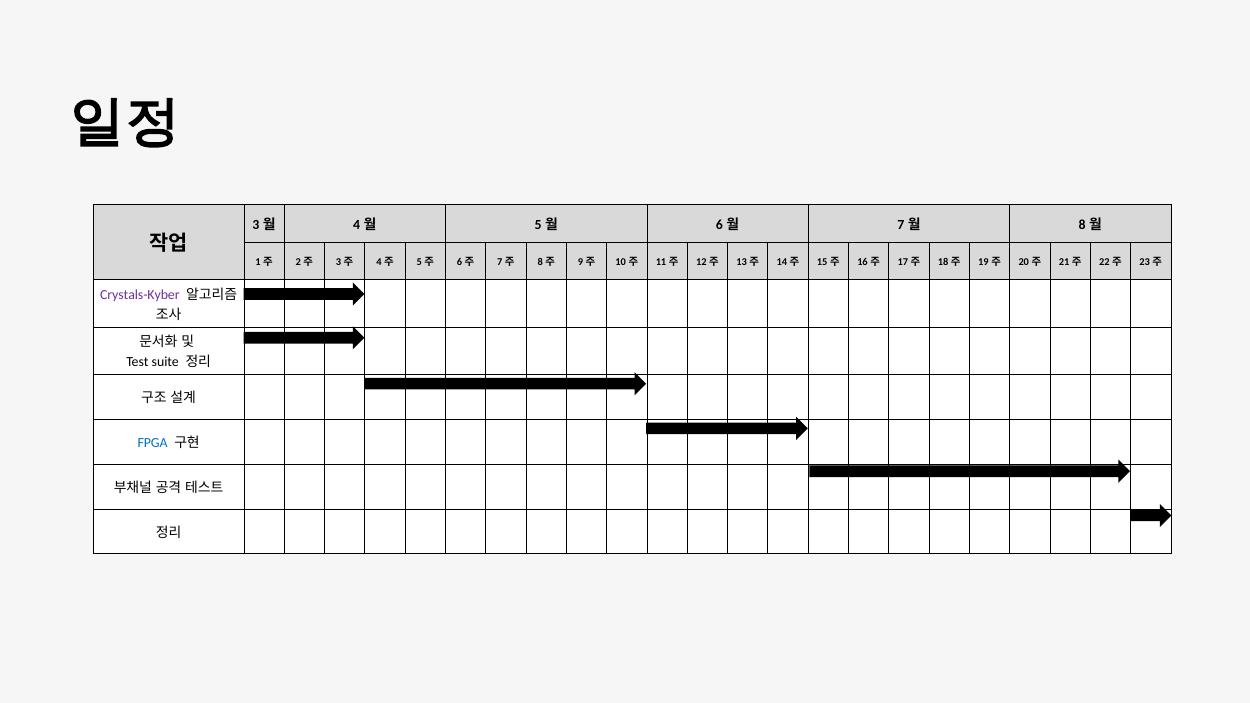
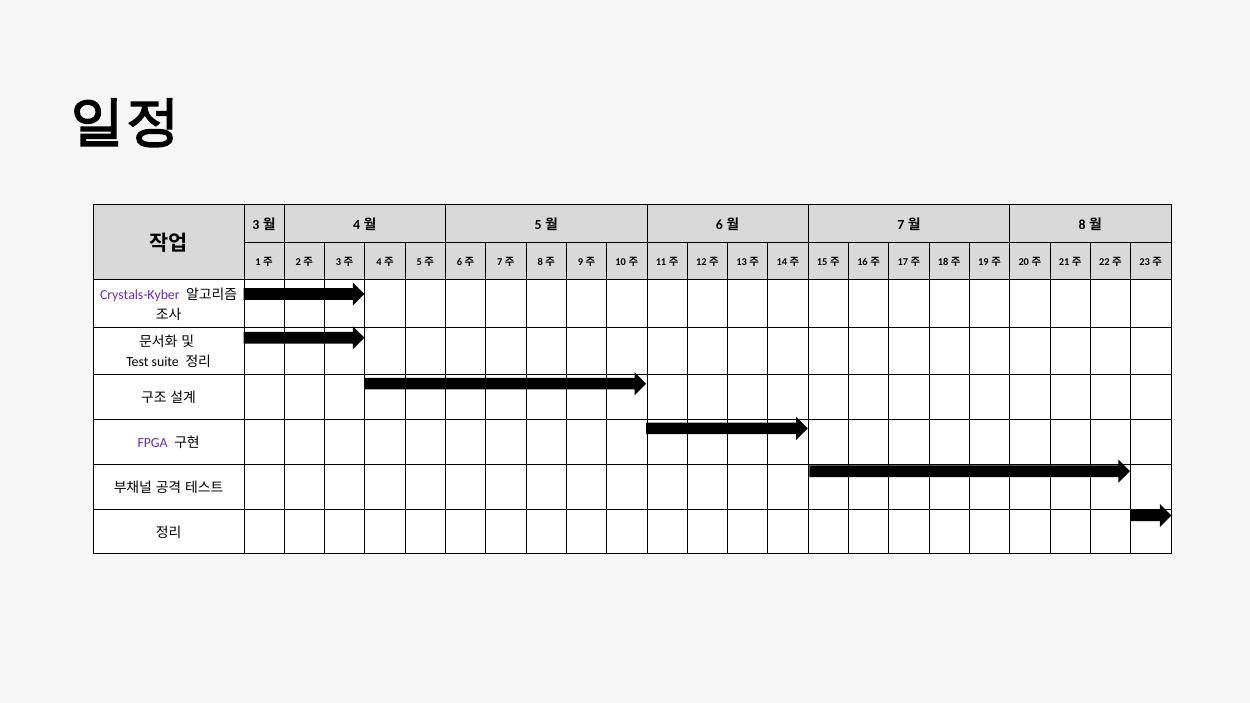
FPGA colour: blue -> purple (153, 443)
